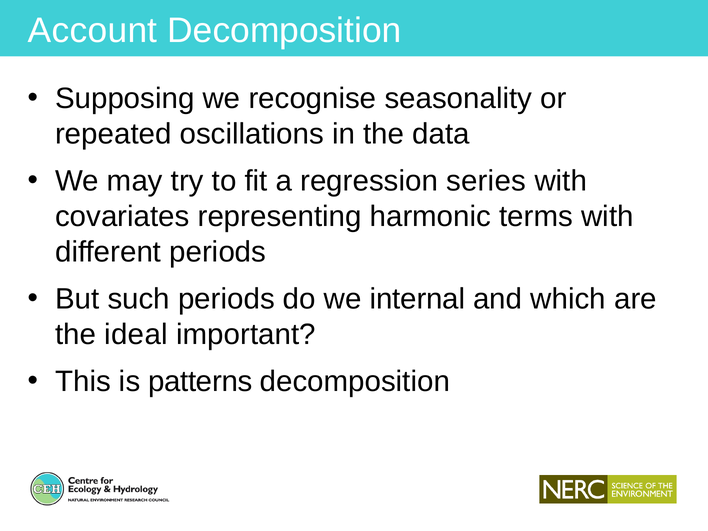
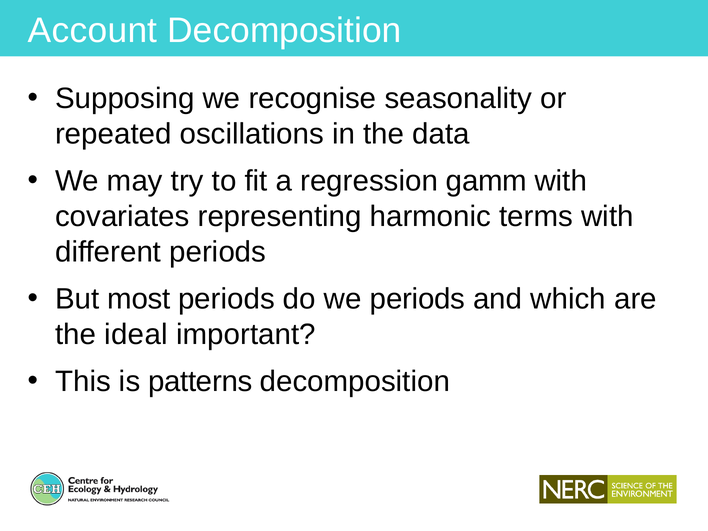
series: series -> gamm (486, 181)
such: such -> most (139, 299)
we internal: internal -> periods (418, 299)
